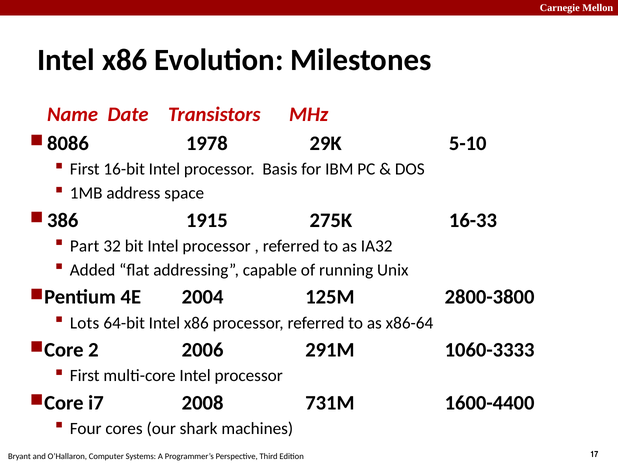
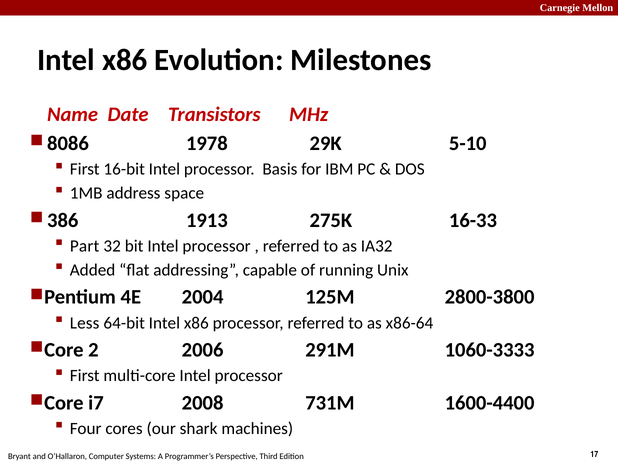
1915: 1915 -> 1913 (207, 220)
Lots: Lots -> Less (85, 323)
